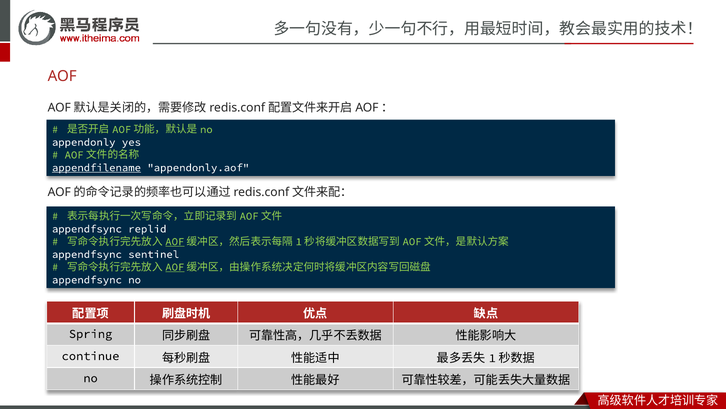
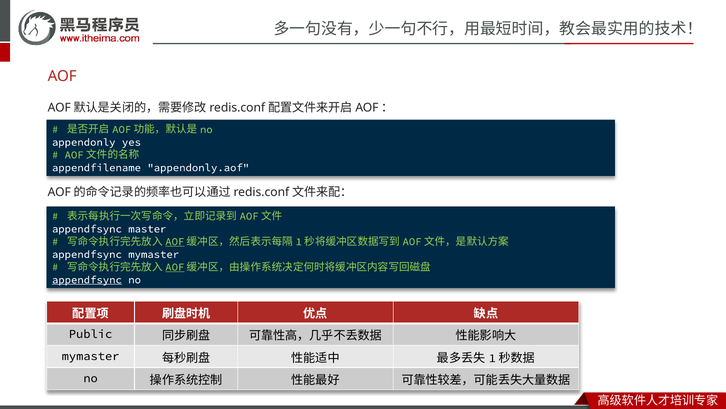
appendfilename underline: present -> none (96, 167)
replid: replid -> master (147, 229)
appendfsync sentinel: sentinel -> mymaster (154, 254)
appendfsync underline: none -> present (87, 279)
Spring: Spring -> Public (91, 333)
continue: continue -> mymaster (91, 355)
